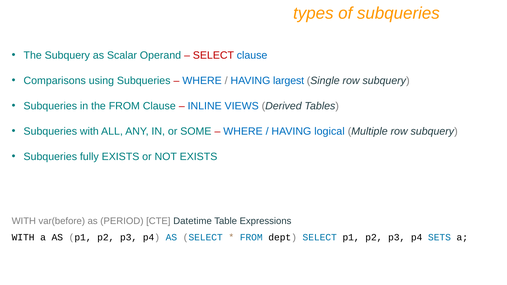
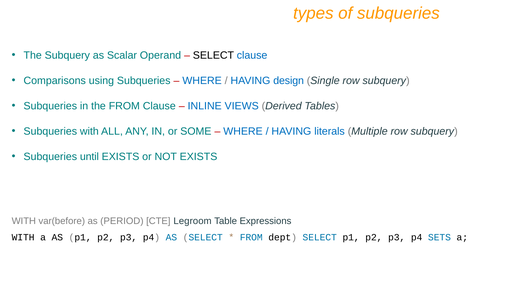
SELECT colour: red -> black (213, 55)
largest: largest -> design (289, 81)
logical: logical -> literals (330, 131)
fully: fully -> until (89, 157)
Datetime: Datetime -> Legroom (193, 221)
